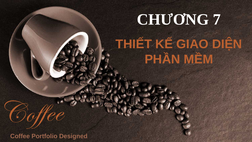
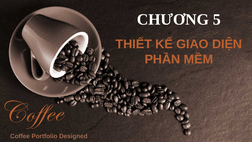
7: 7 -> 5 (217, 20)
